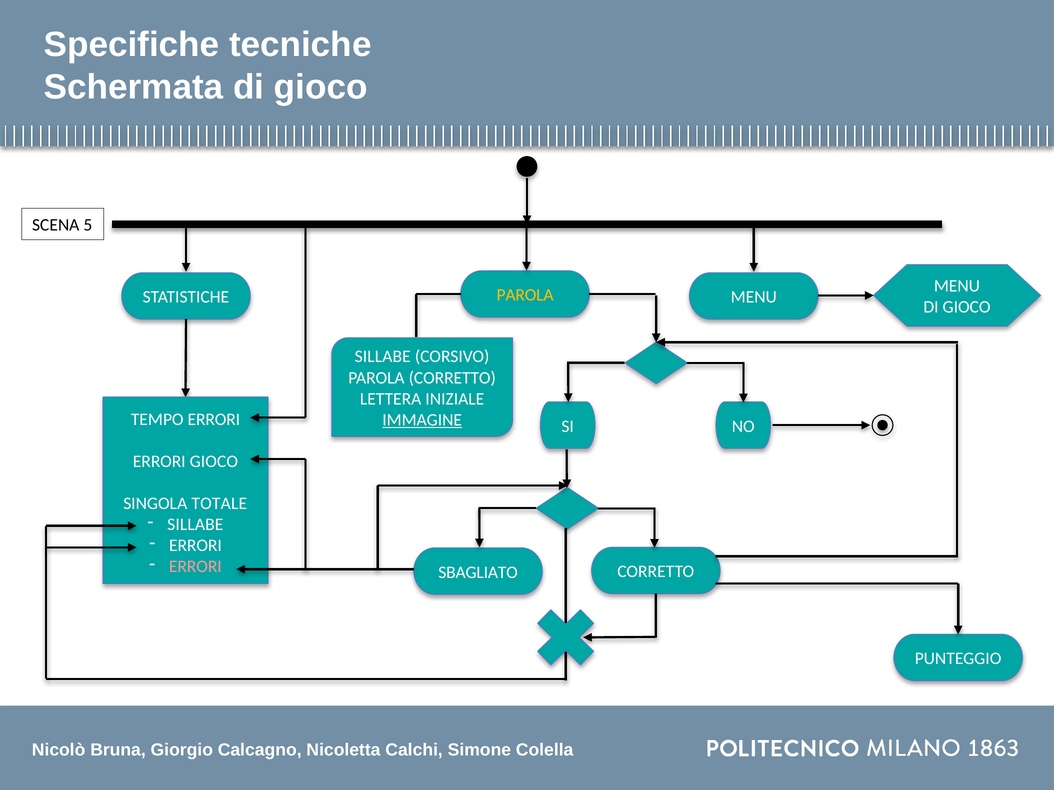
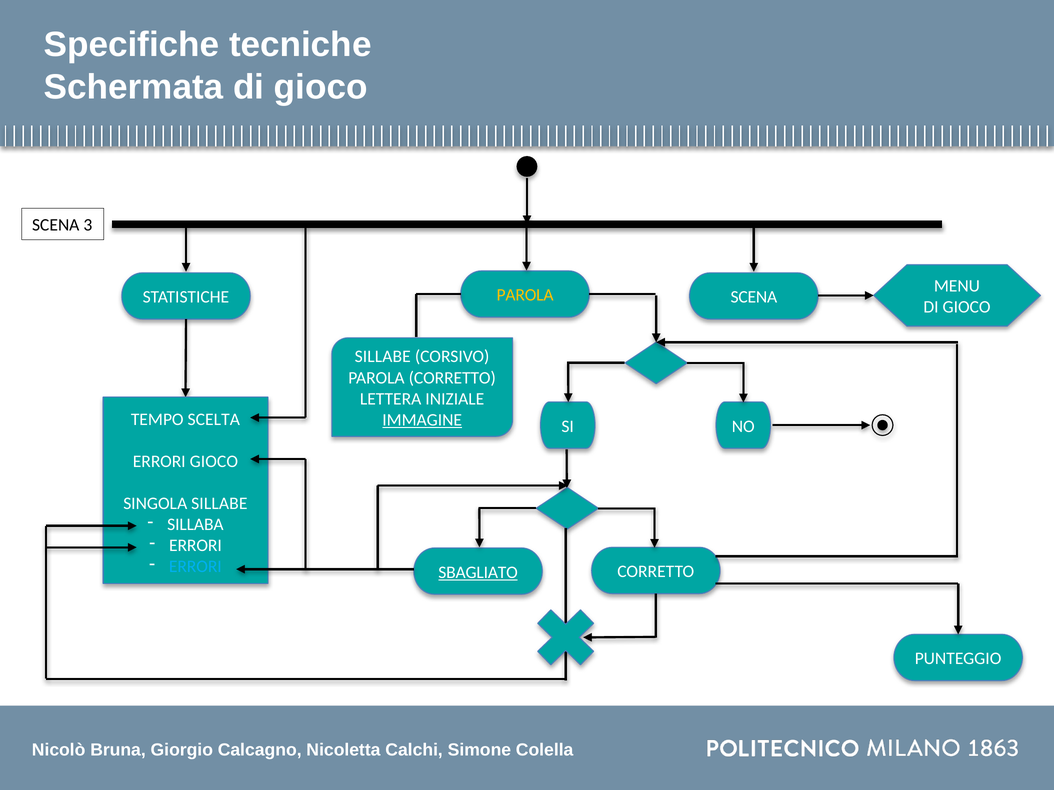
5: 5 -> 3 (88, 225)
MENU: MENU -> SCENA (754, 297)
TEMPO ERRORI: ERRORI -> SCELTA (214, 420)
SINGOLA TOTALE: TOTALE -> SILLABE (219, 504)
SILLABE: SILLABE -> SILLABA (195, 525)
ERRORI colour: pink -> light blue (195, 567)
SBAGLIATO underline: none -> present (478, 573)
